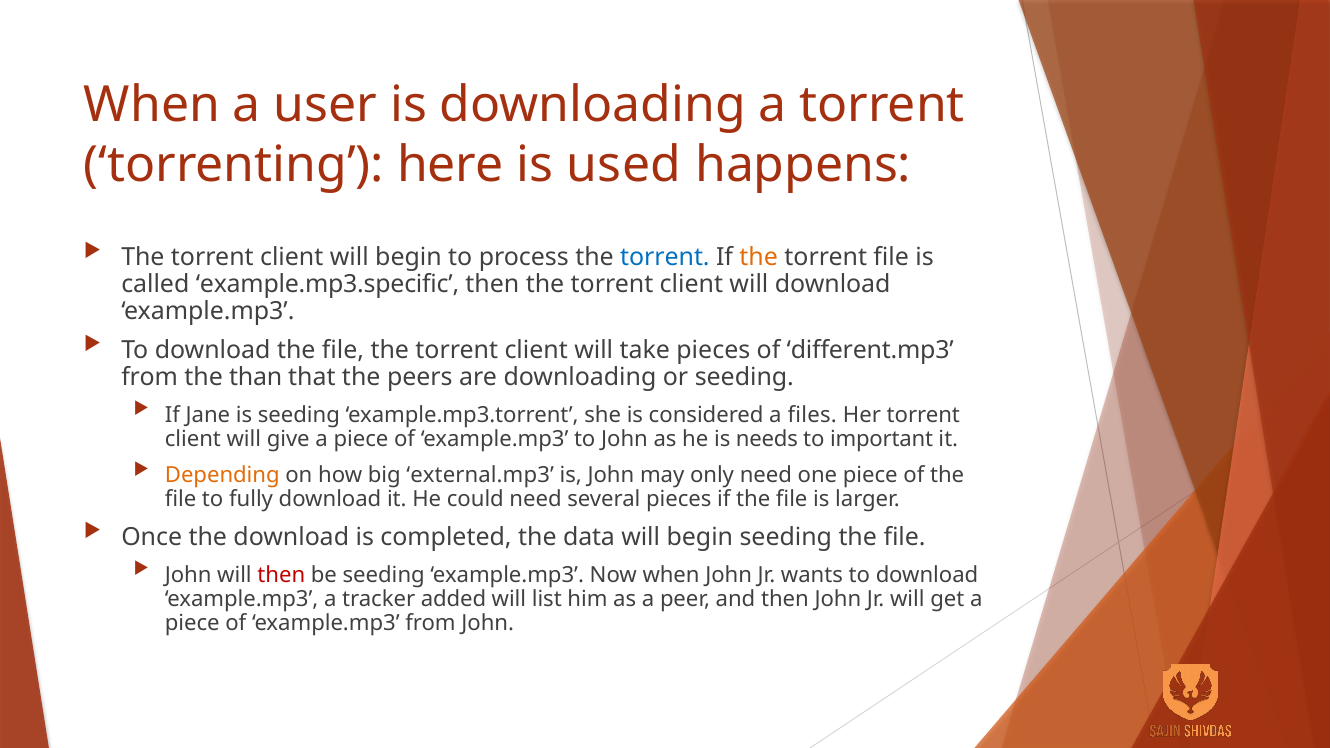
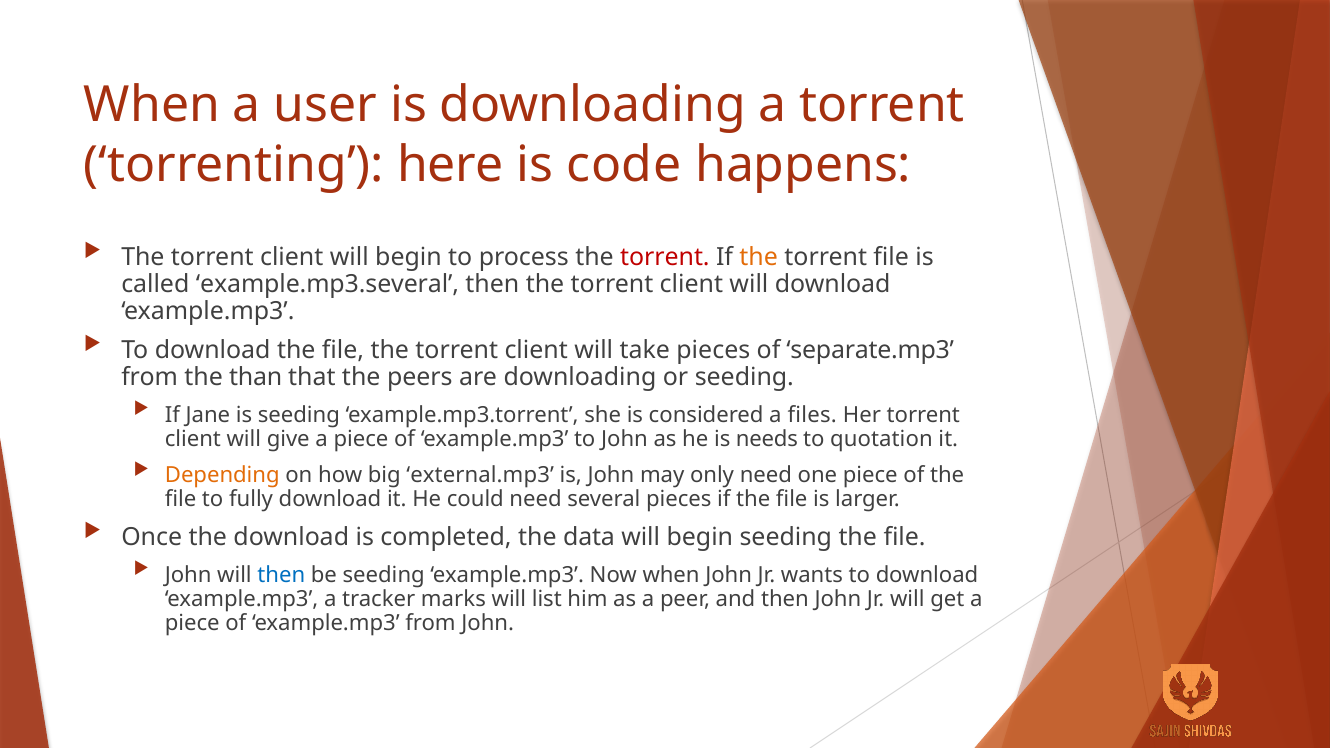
used: used -> code (624, 165)
torrent colour: blue -> red (665, 257)
example.mp3.specific: example.mp3.specific -> example.mp3.several (327, 284)
different.mp3: different.mp3 -> separate.mp3 (870, 351)
important: important -> quotation (881, 439)
then colour: red -> blue (281, 575)
added: added -> marks (453, 599)
